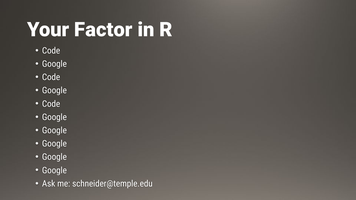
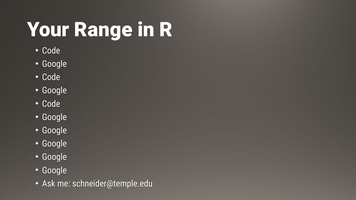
Factor: Factor -> Range (103, 30)
